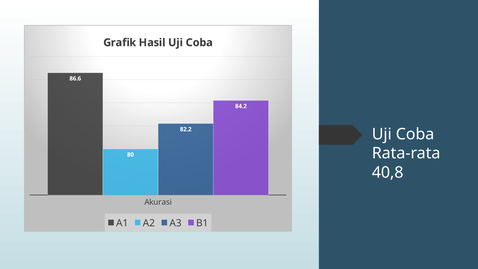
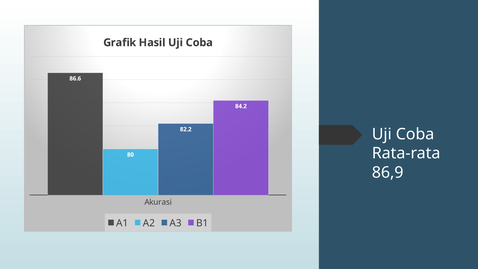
40,8: 40,8 -> 86,9 (388, 172)
